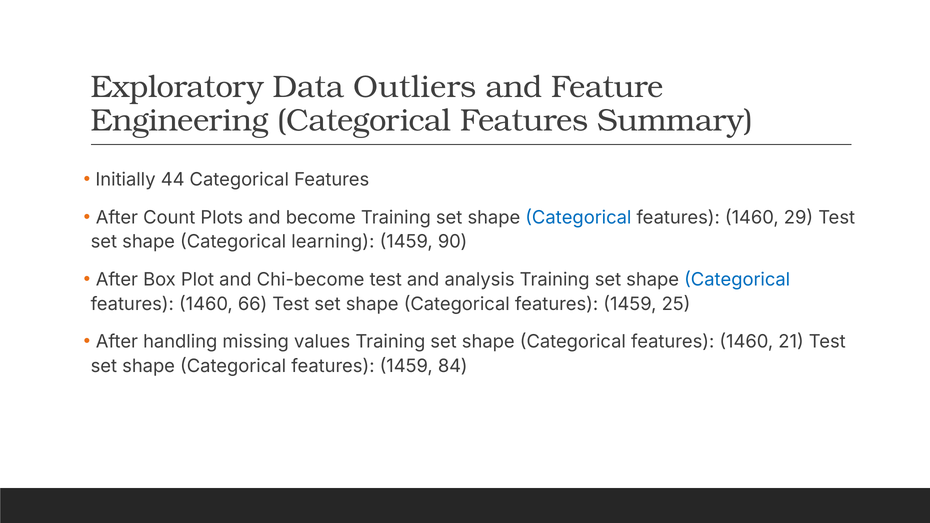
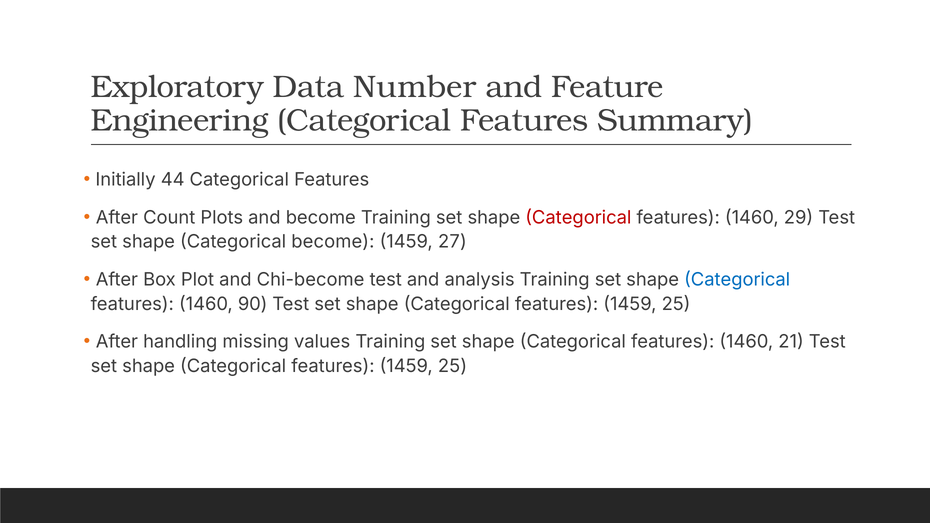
Outliers: Outliers -> Number (415, 87)
Categorical colour: blue -> red (578, 218)
Categorical learning: learning -> become (333, 242)
90: 90 -> 27 (452, 242)
66: 66 -> 90 (253, 304)
84: 84 -> 25 (453, 366)
